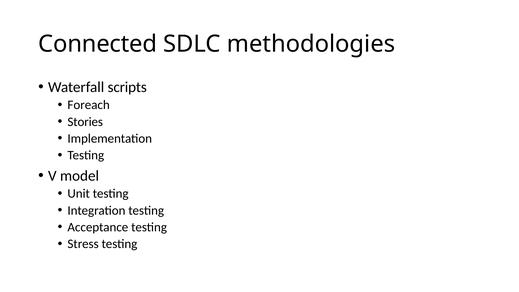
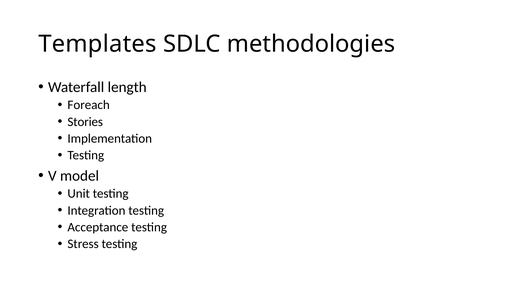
Connected: Connected -> Templates (98, 44)
scripts: scripts -> length (127, 87)
